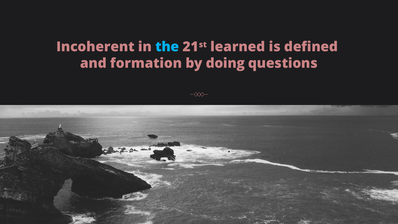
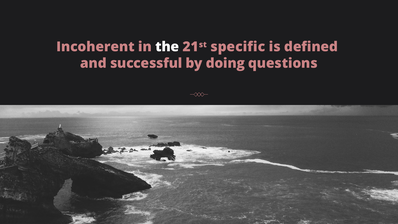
the colour: light blue -> white (167, 47)
learned: learned -> specific (238, 47)
formation: formation -> successful (146, 63)
